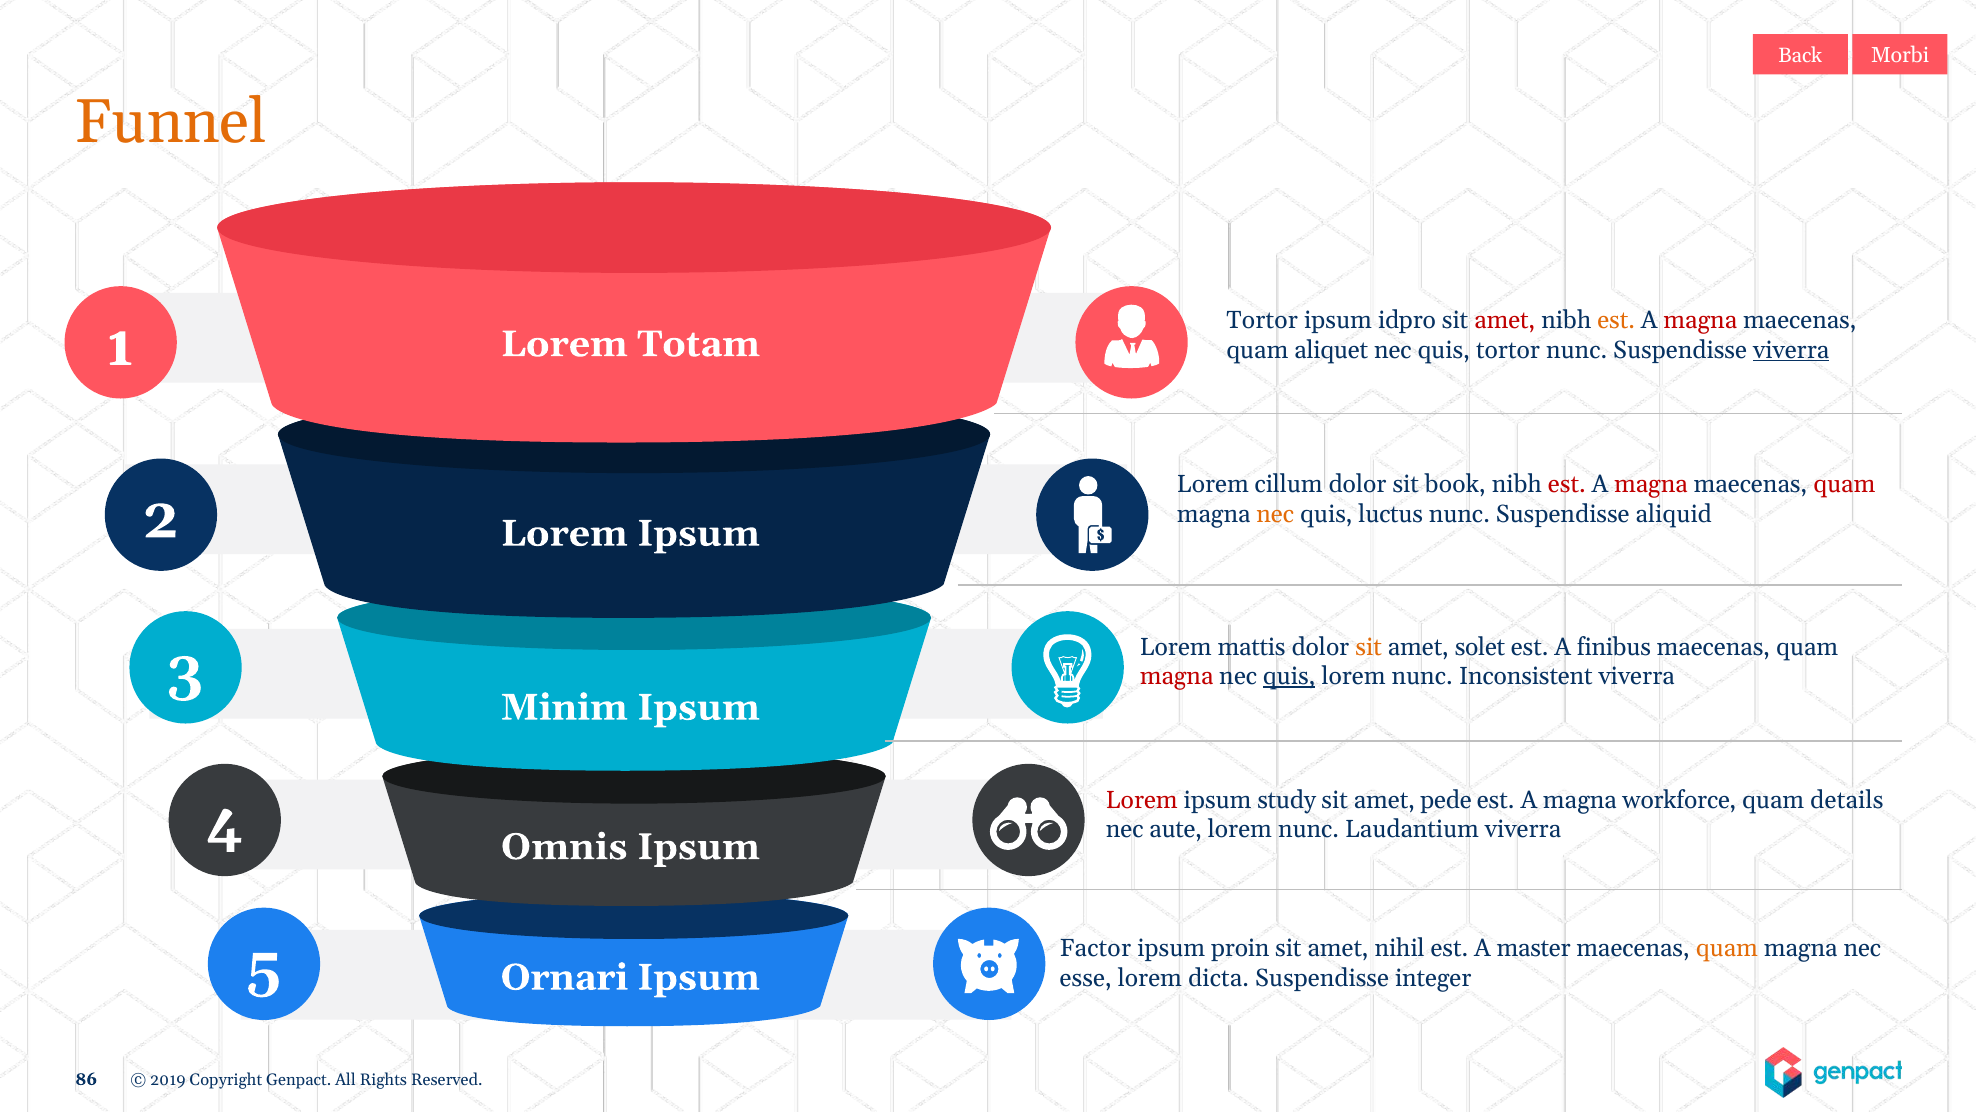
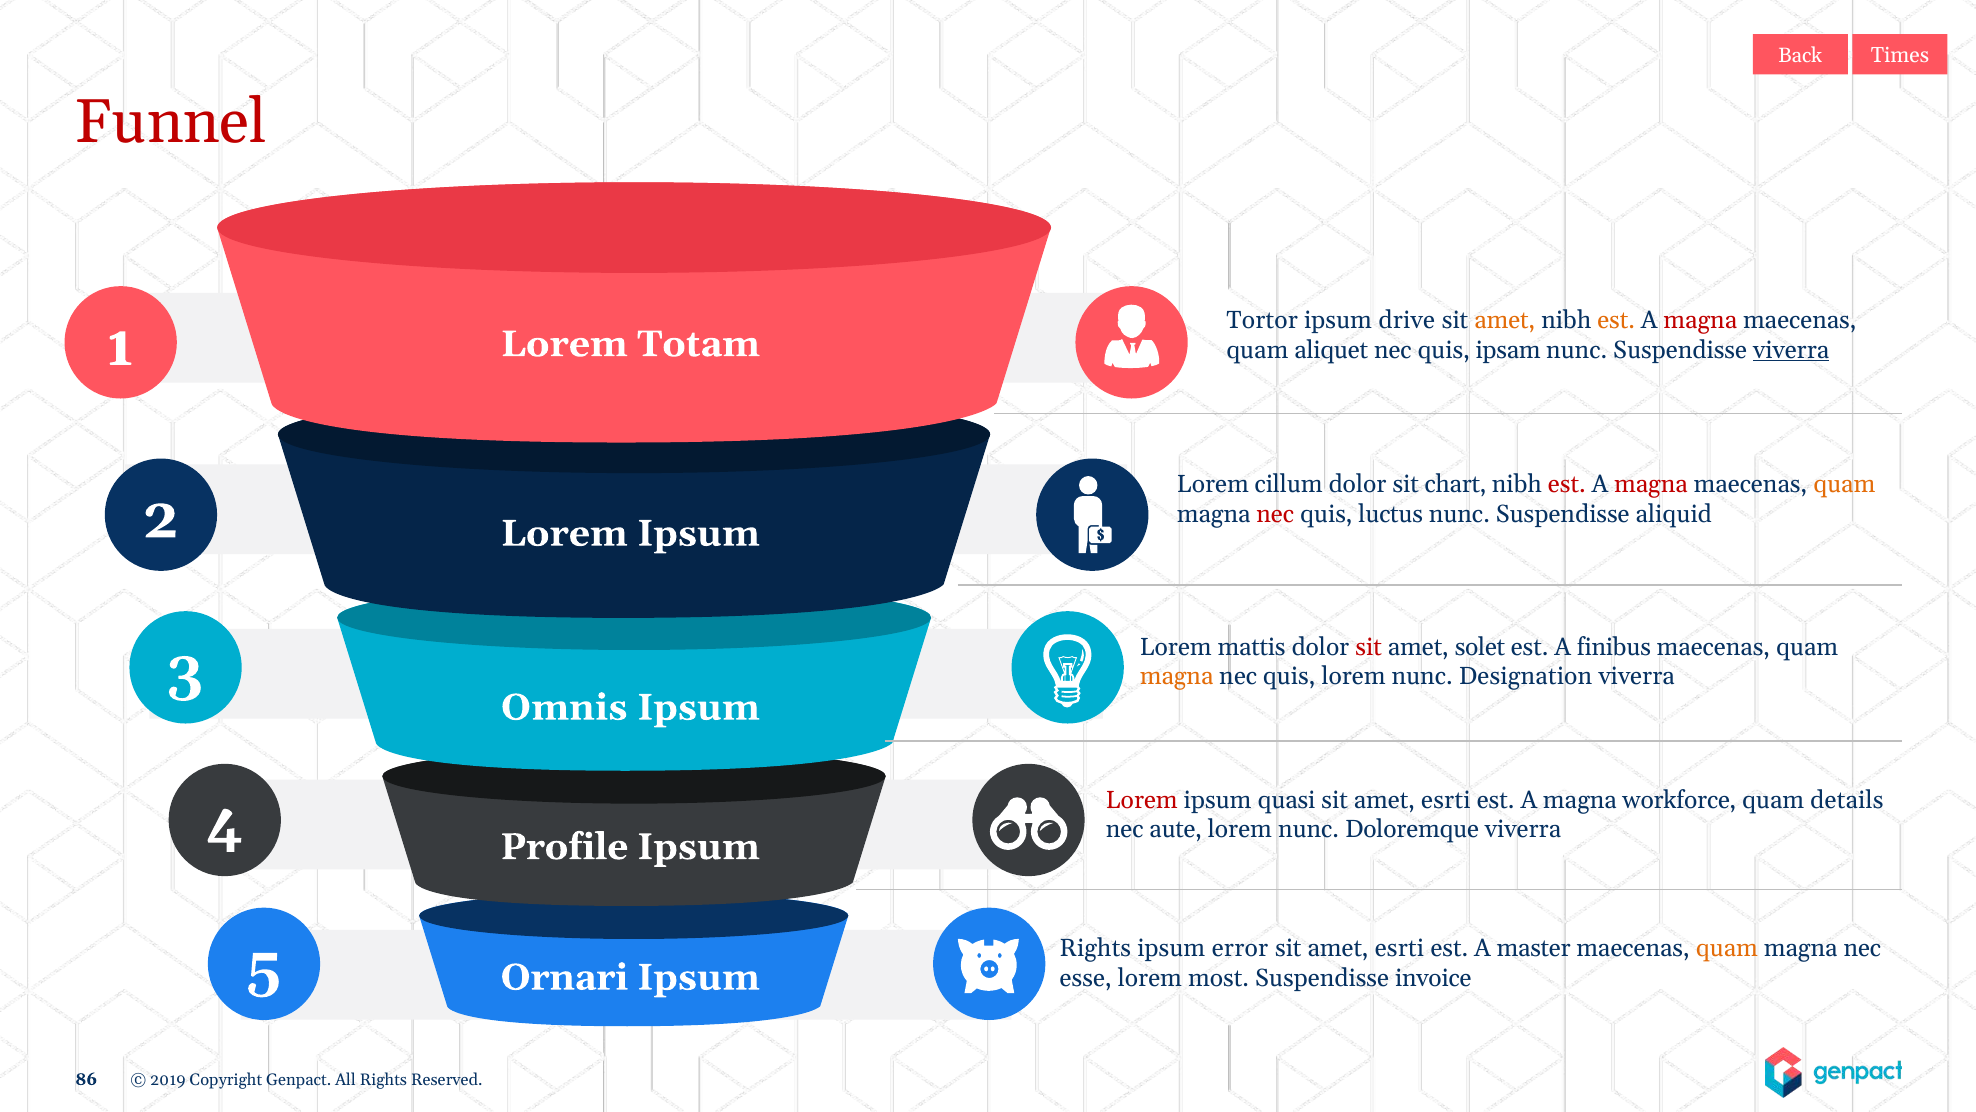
Morbi: Morbi -> Times (1900, 56)
Funnel colour: orange -> red (171, 123)
idpro: idpro -> drive (1407, 320)
amet colour: red -> orange (1505, 320)
quis tortor: tortor -> ipsam (1508, 350)
book: book -> chart (1456, 484)
quam colour: red -> orange (1844, 484)
nec colour: orange -> red (1275, 514)
sit colour: orange -> red (1369, 647)
magna colour: red -> orange (1177, 676)
quis underline: present -> none (1289, 676)
Inconsistent: Inconsistent -> Designation (1526, 676)
Minim: Minim -> Omnis (564, 707)
study: study -> quasi (1287, 800)
pede: pede -> esrti (1446, 800)
Laudantium: Laudantium -> Doloremque (1412, 829)
Omnis: Omnis -> Profile (564, 846)
Factor: Factor -> Rights (1095, 948)
proin: proin -> error (1240, 948)
nihil: nihil -> esrti (1399, 948)
dicta: dicta -> most (1219, 978)
integer: integer -> invoice (1433, 978)
